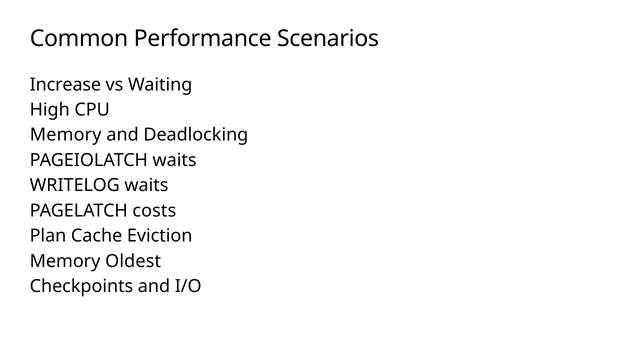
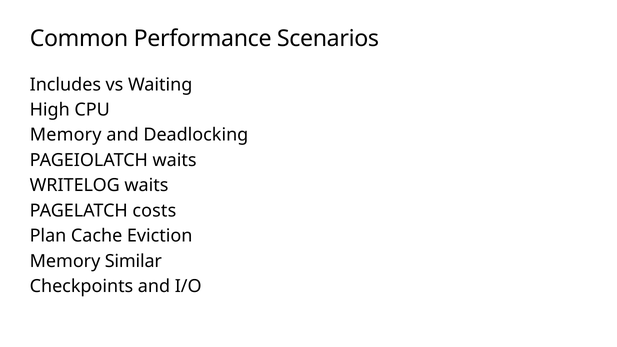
Increase: Increase -> Includes (65, 85)
Oldest: Oldest -> Similar (133, 261)
